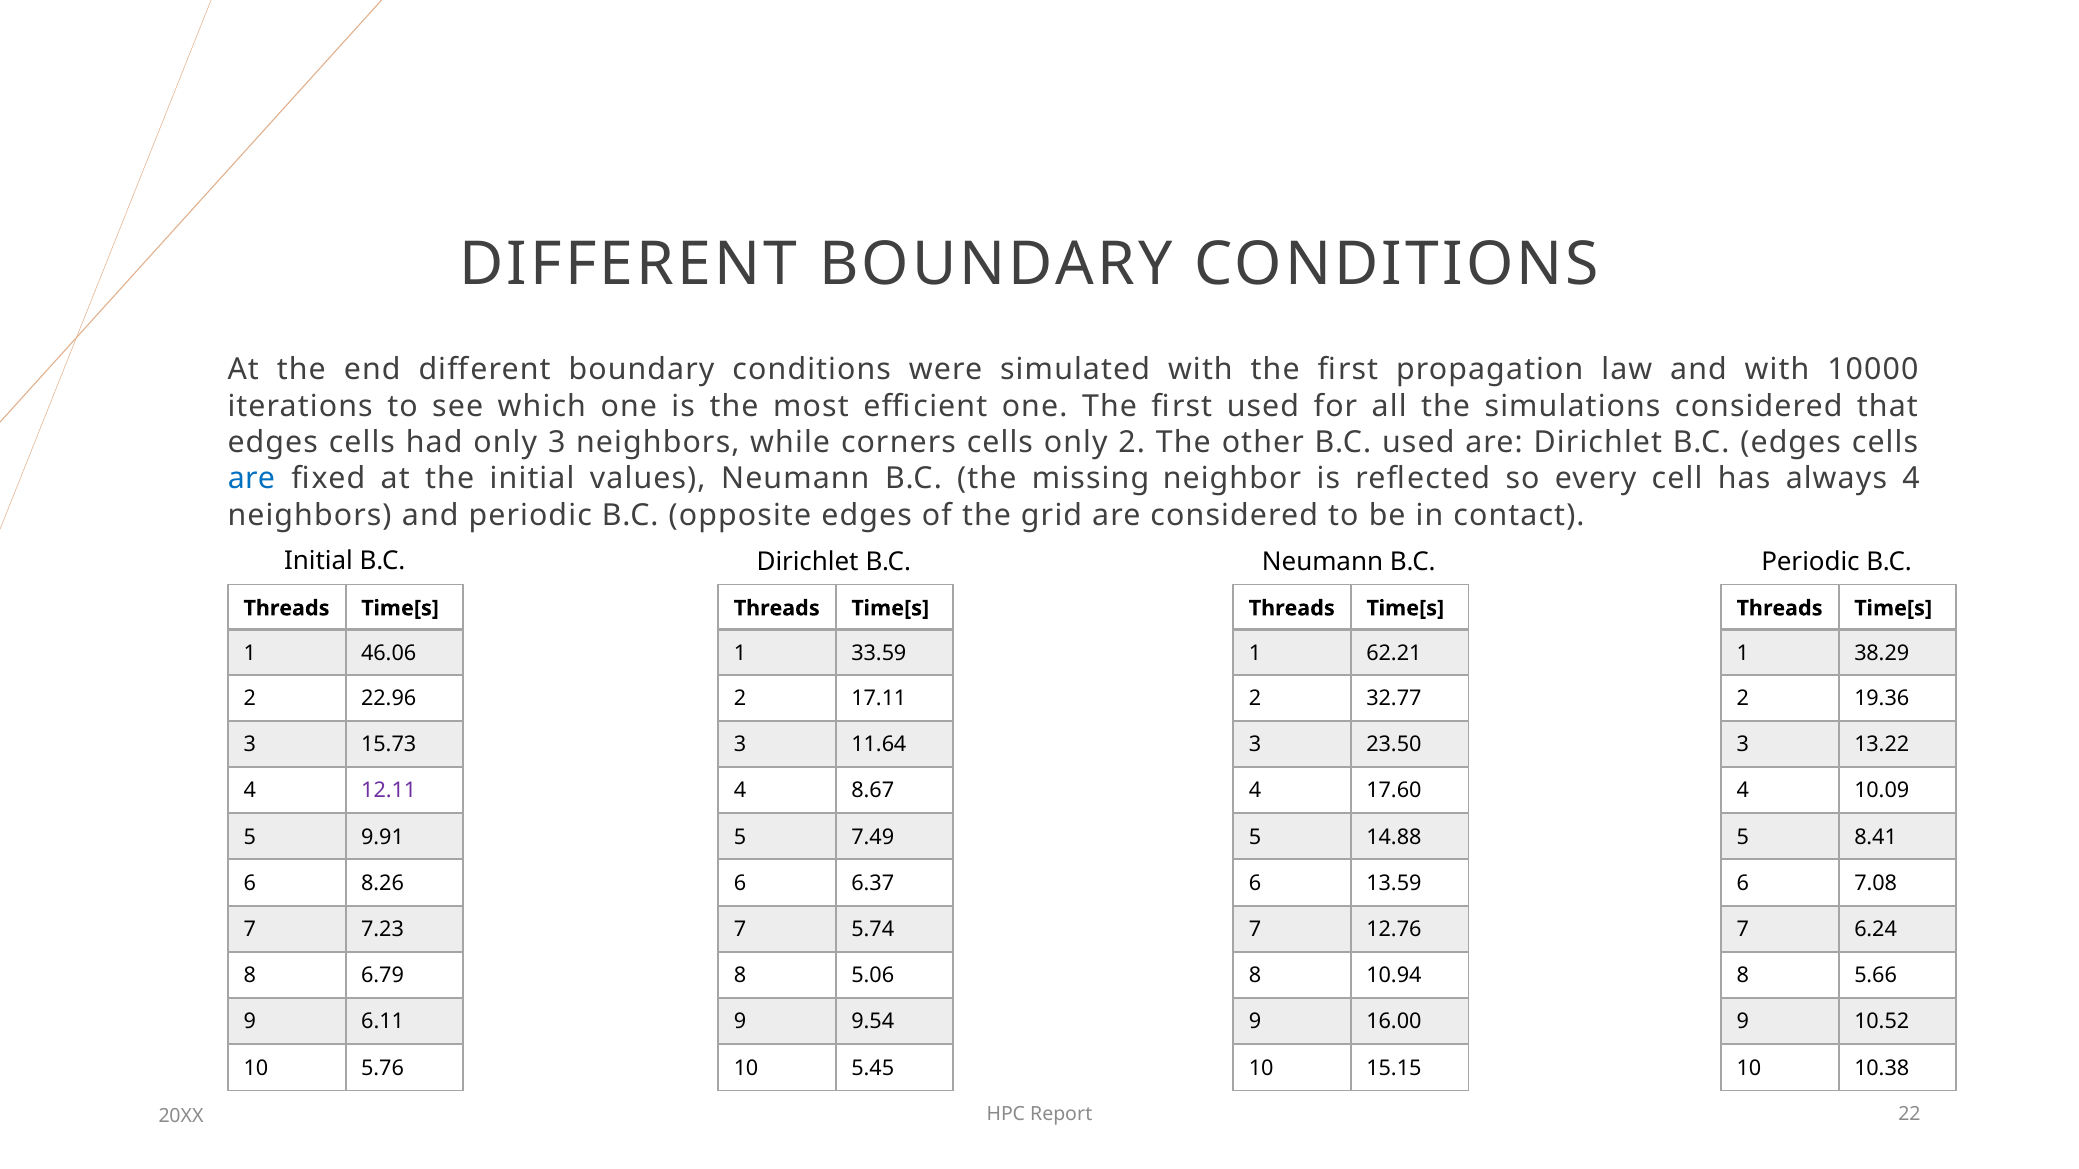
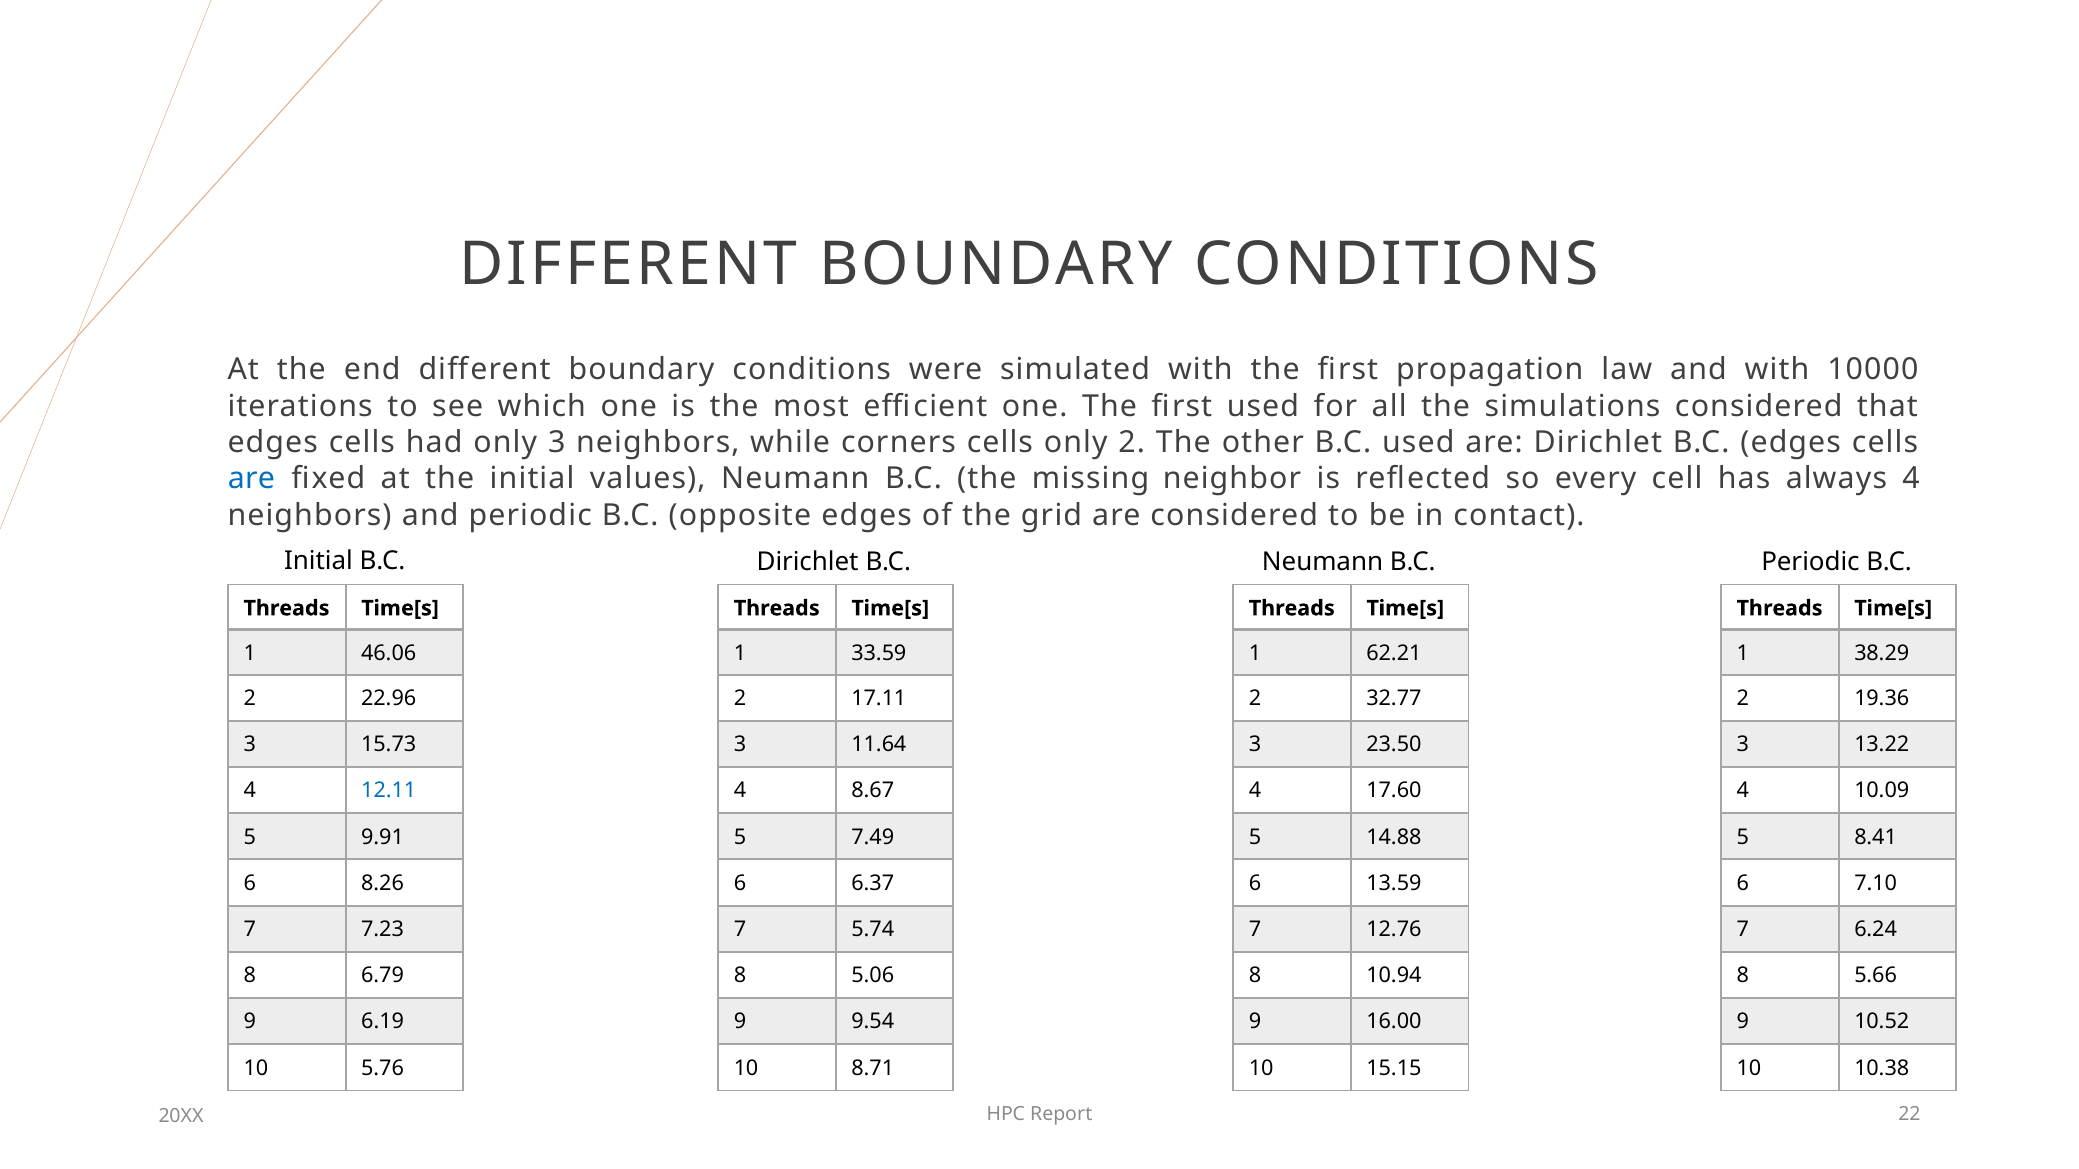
12.11 colour: purple -> blue (389, 791)
7.08: 7.08 -> 7.10 (1876, 884)
6.11: 6.11 -> 6.19 (383, 1022)
5.45: 5.45 -> 8.71 (873, 1068)
